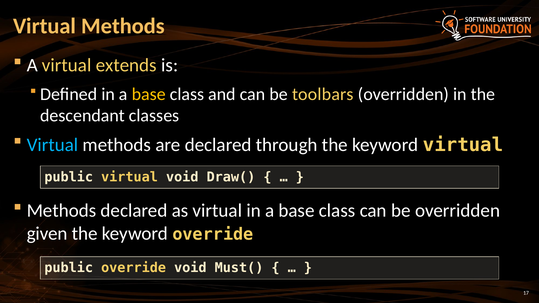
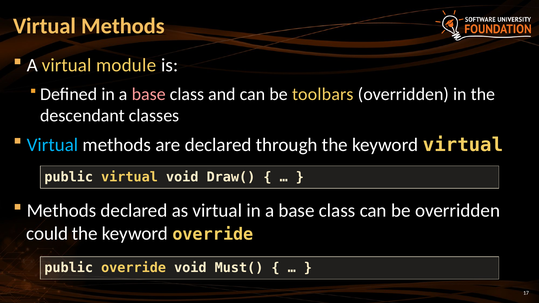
extends: extends -> module (126, 65)
base colour: yellow -> pink (149, 94)
given: given -> could (47, 234)
